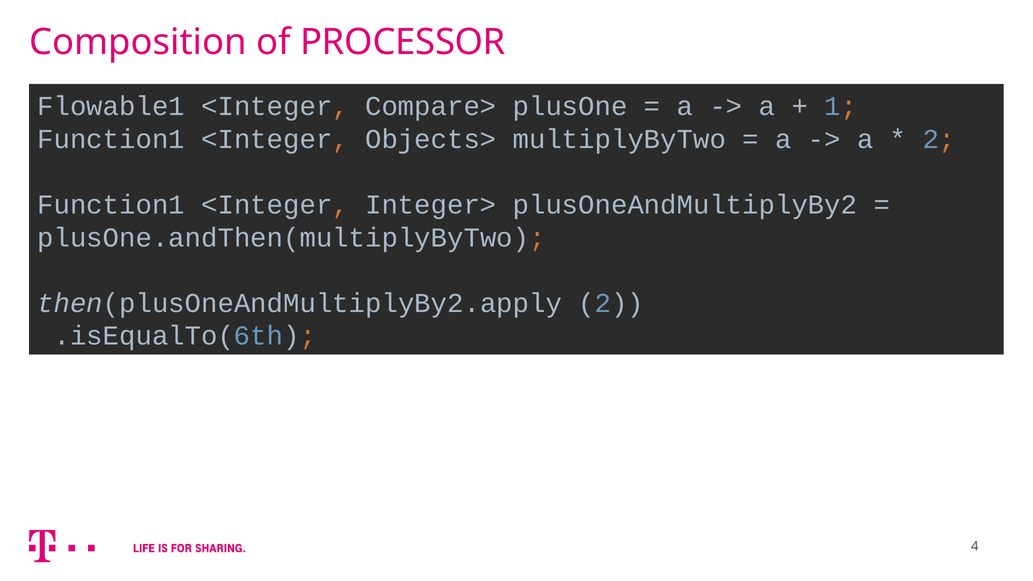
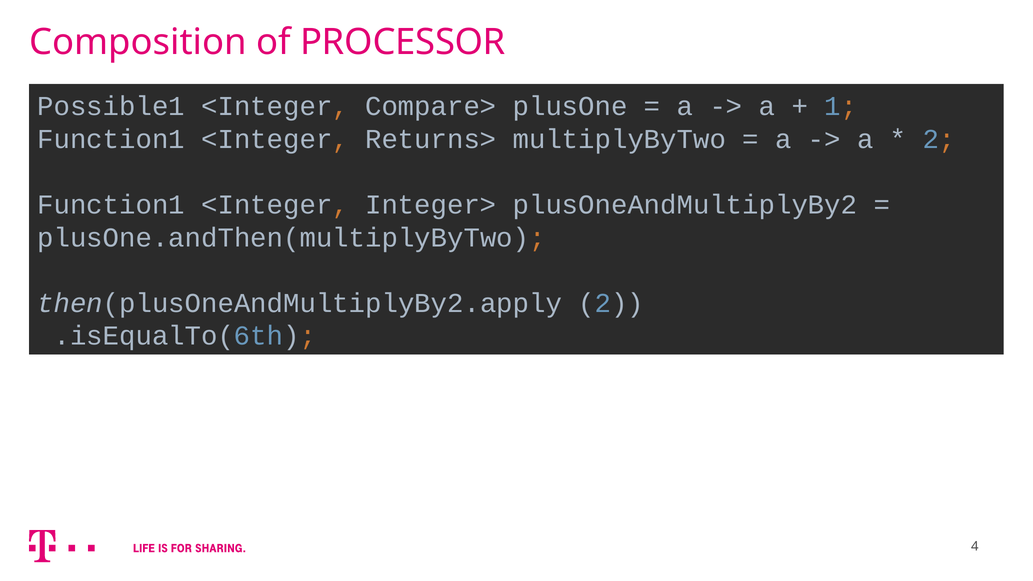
Flowable1: Flowable1 -> Possible1 (111, 106)
Objects>: Objects> -> Returns> (431, 139)
